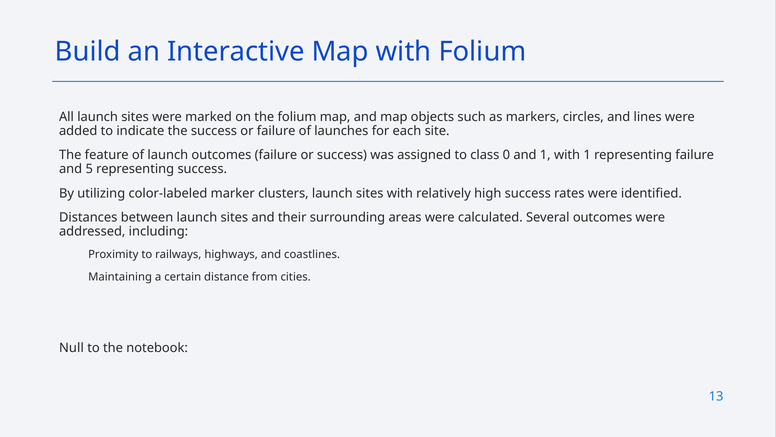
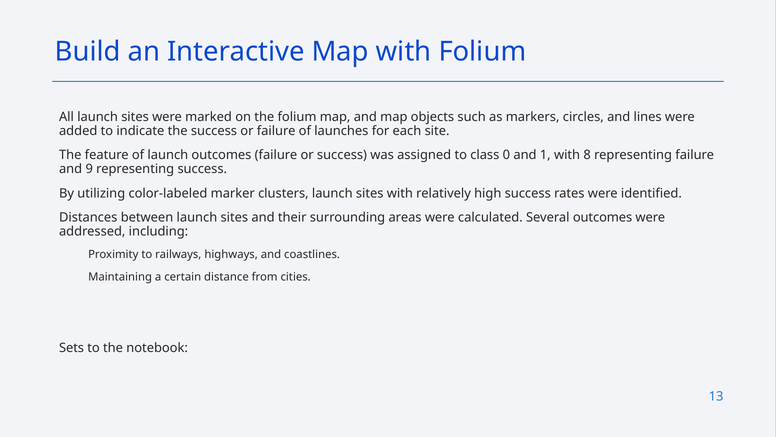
with 1: 1 -> 8 (587, 155)
5: 5 -> 9 (89, 169)
Null: Null -> Sets (72, 348)
